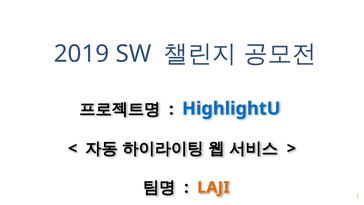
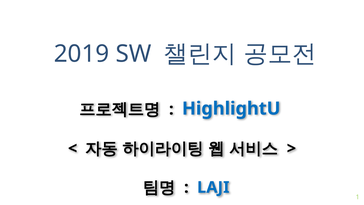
LAJI colour: orange -> blue (213, 187)
